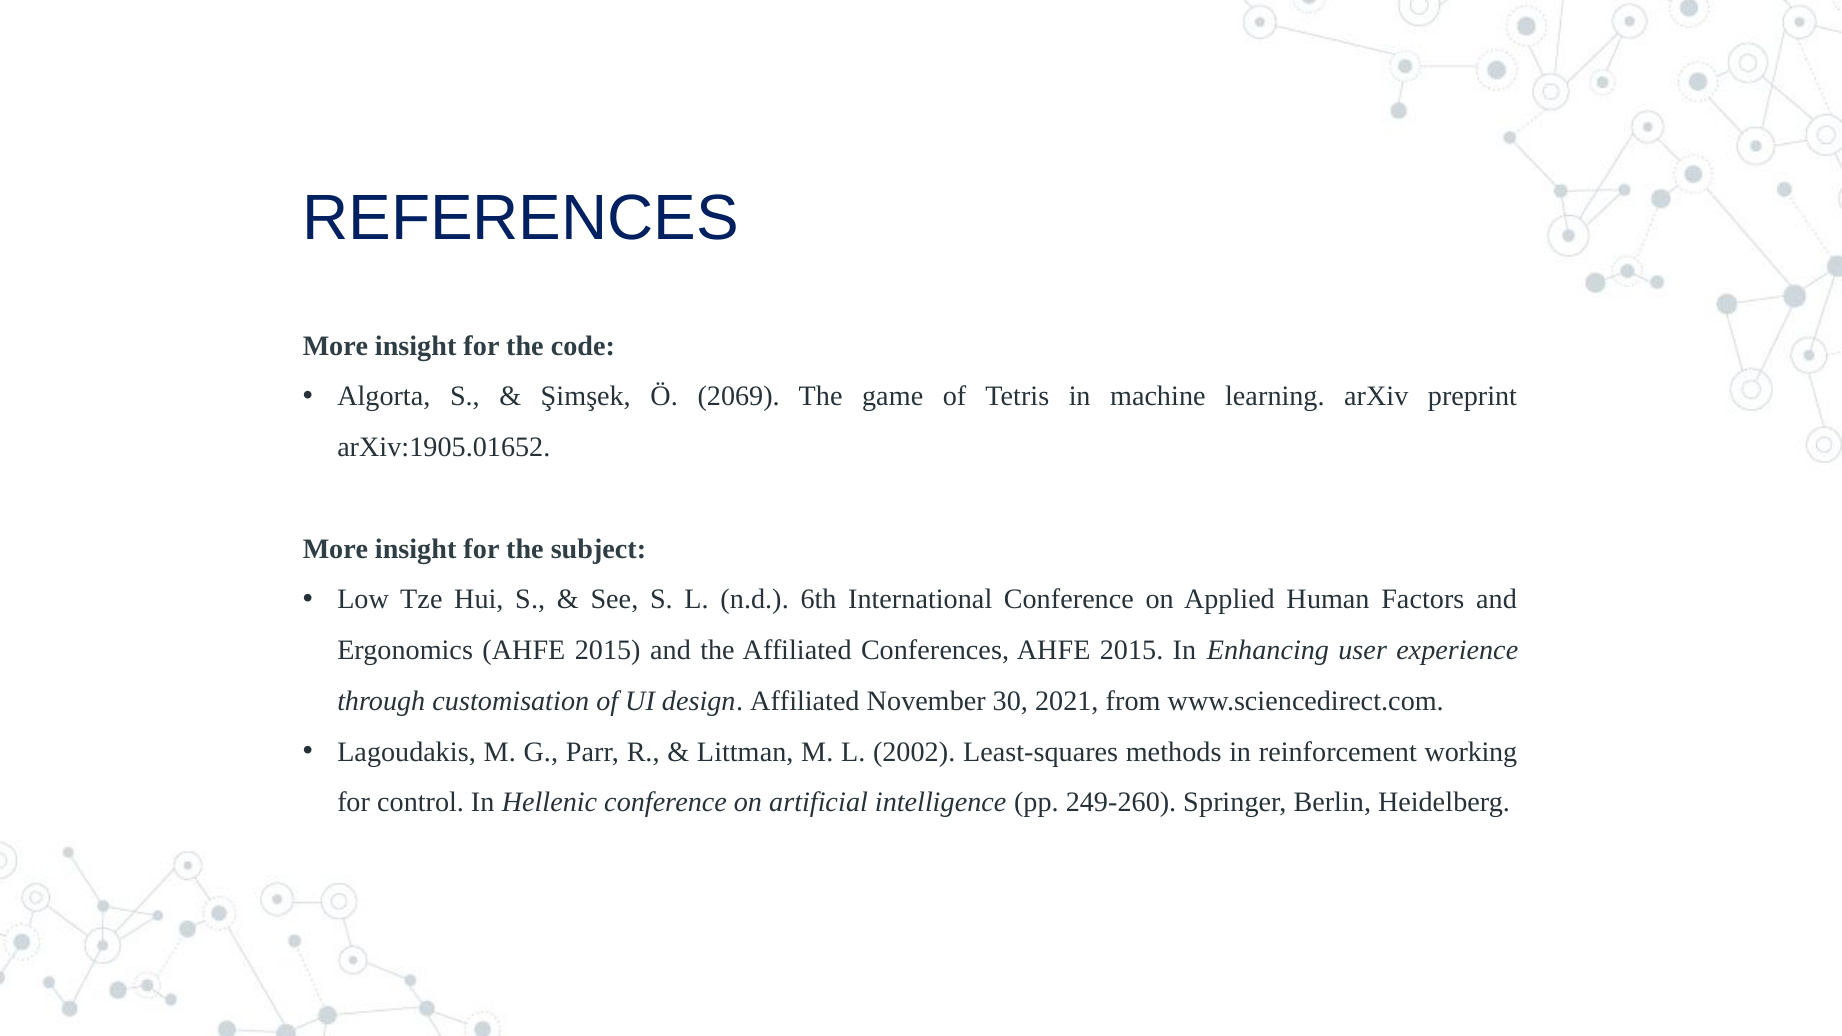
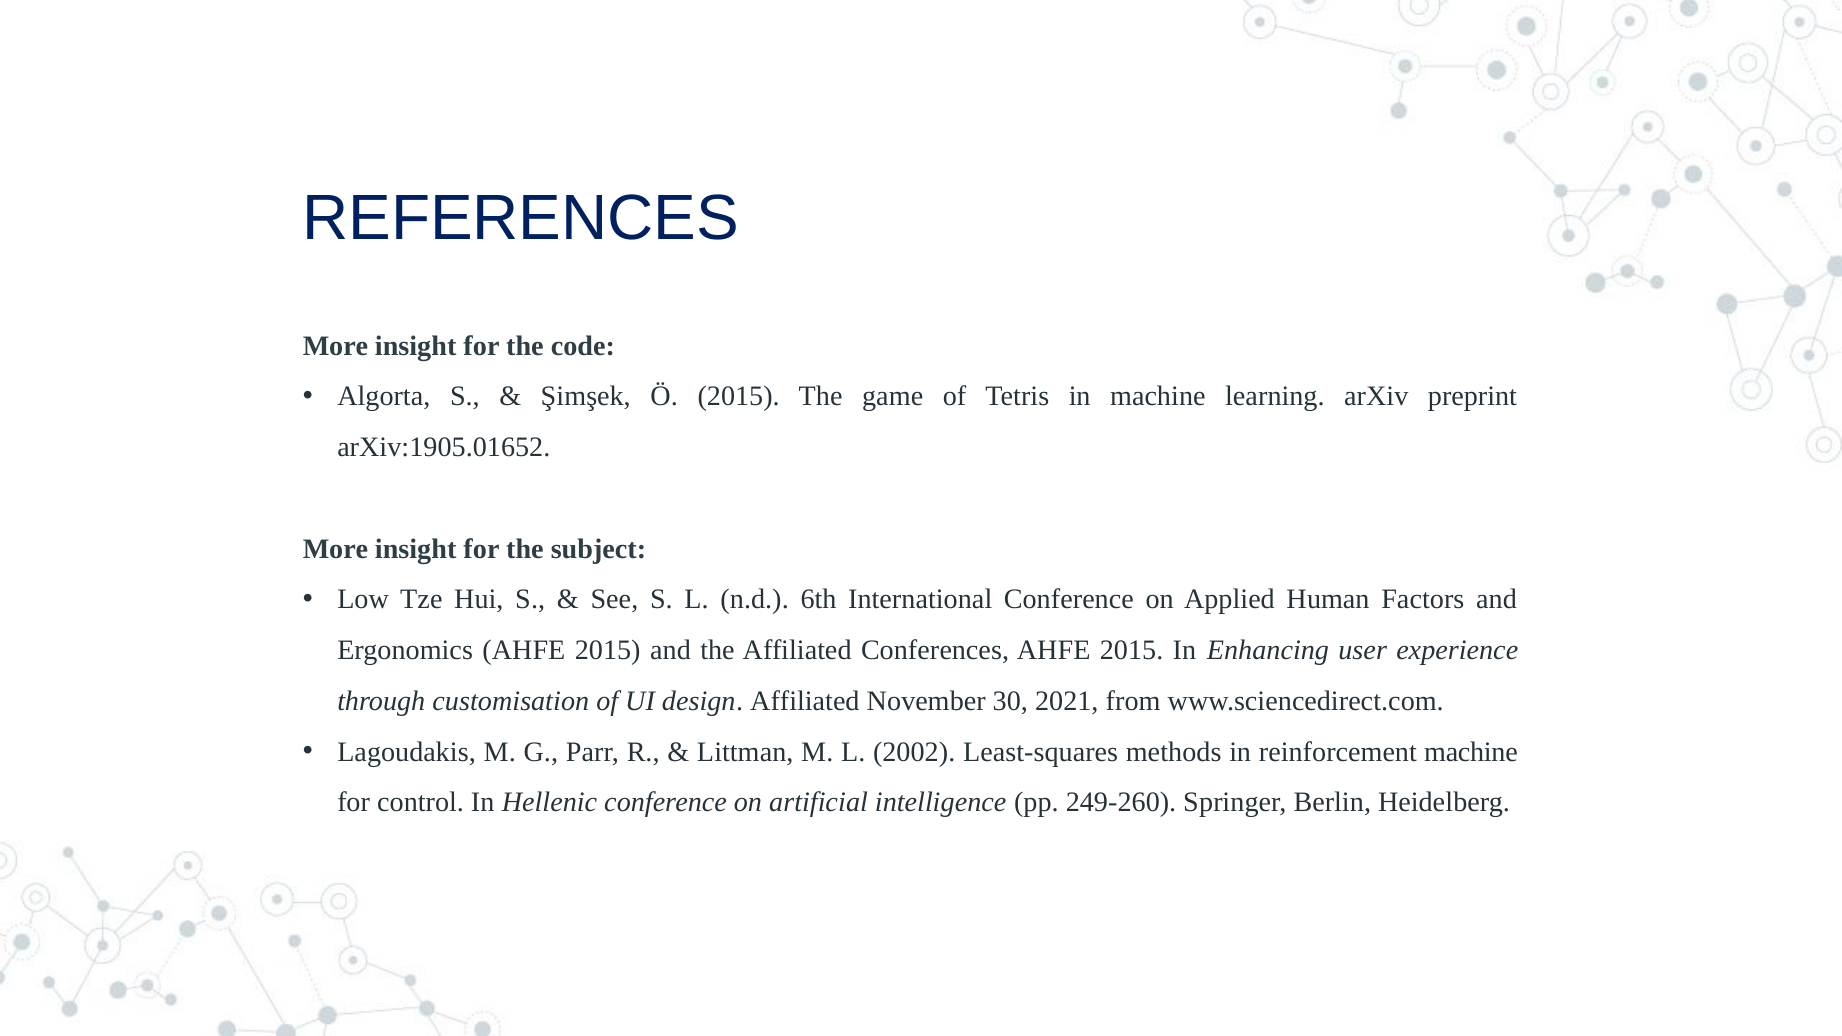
Ö 2069: 2069 -> 2015 (739, 397)
reinforcement working: working -> machine (1471, 752)
